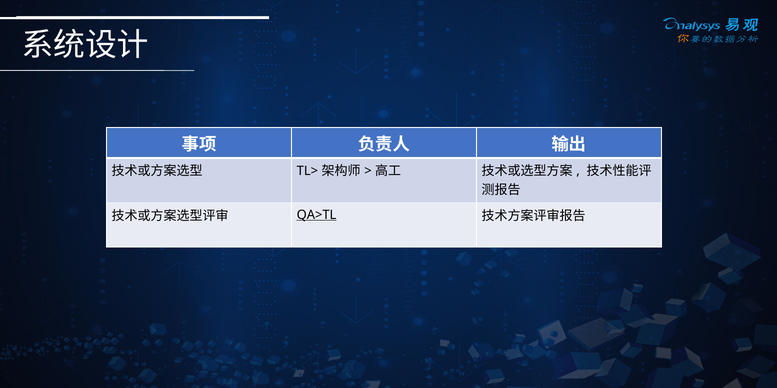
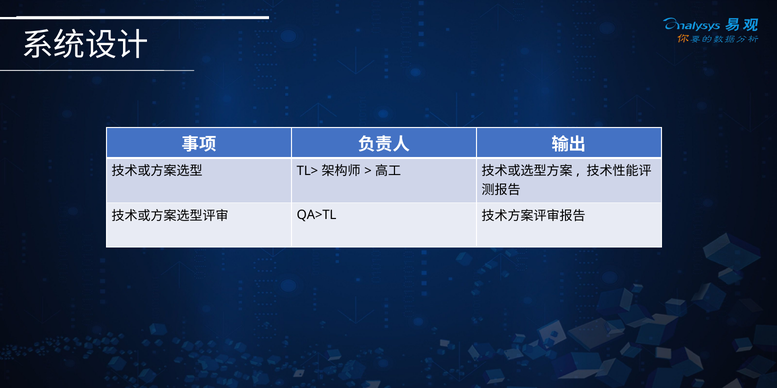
QA>TL underline: present -> none (317, 215)
